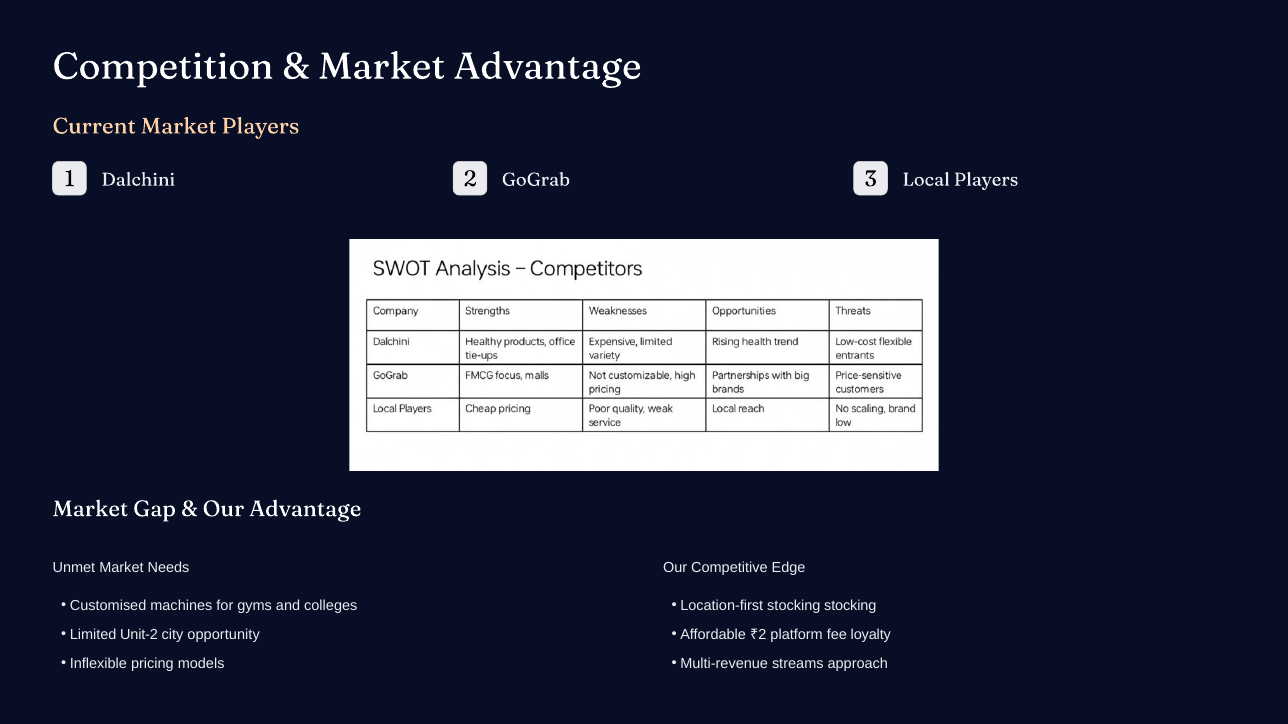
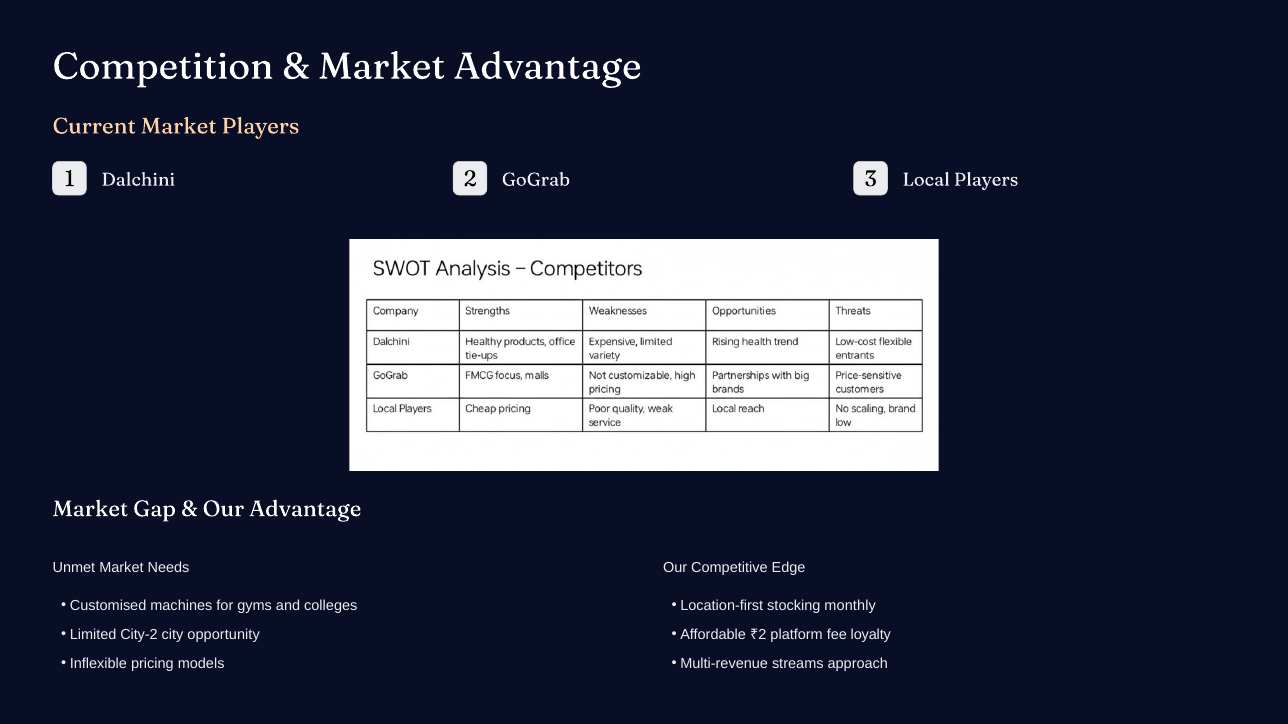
stocking stocking: stocking -> monthly (850, 606)
Unit-2: Unit-2 -> City-2 (139, 635)
